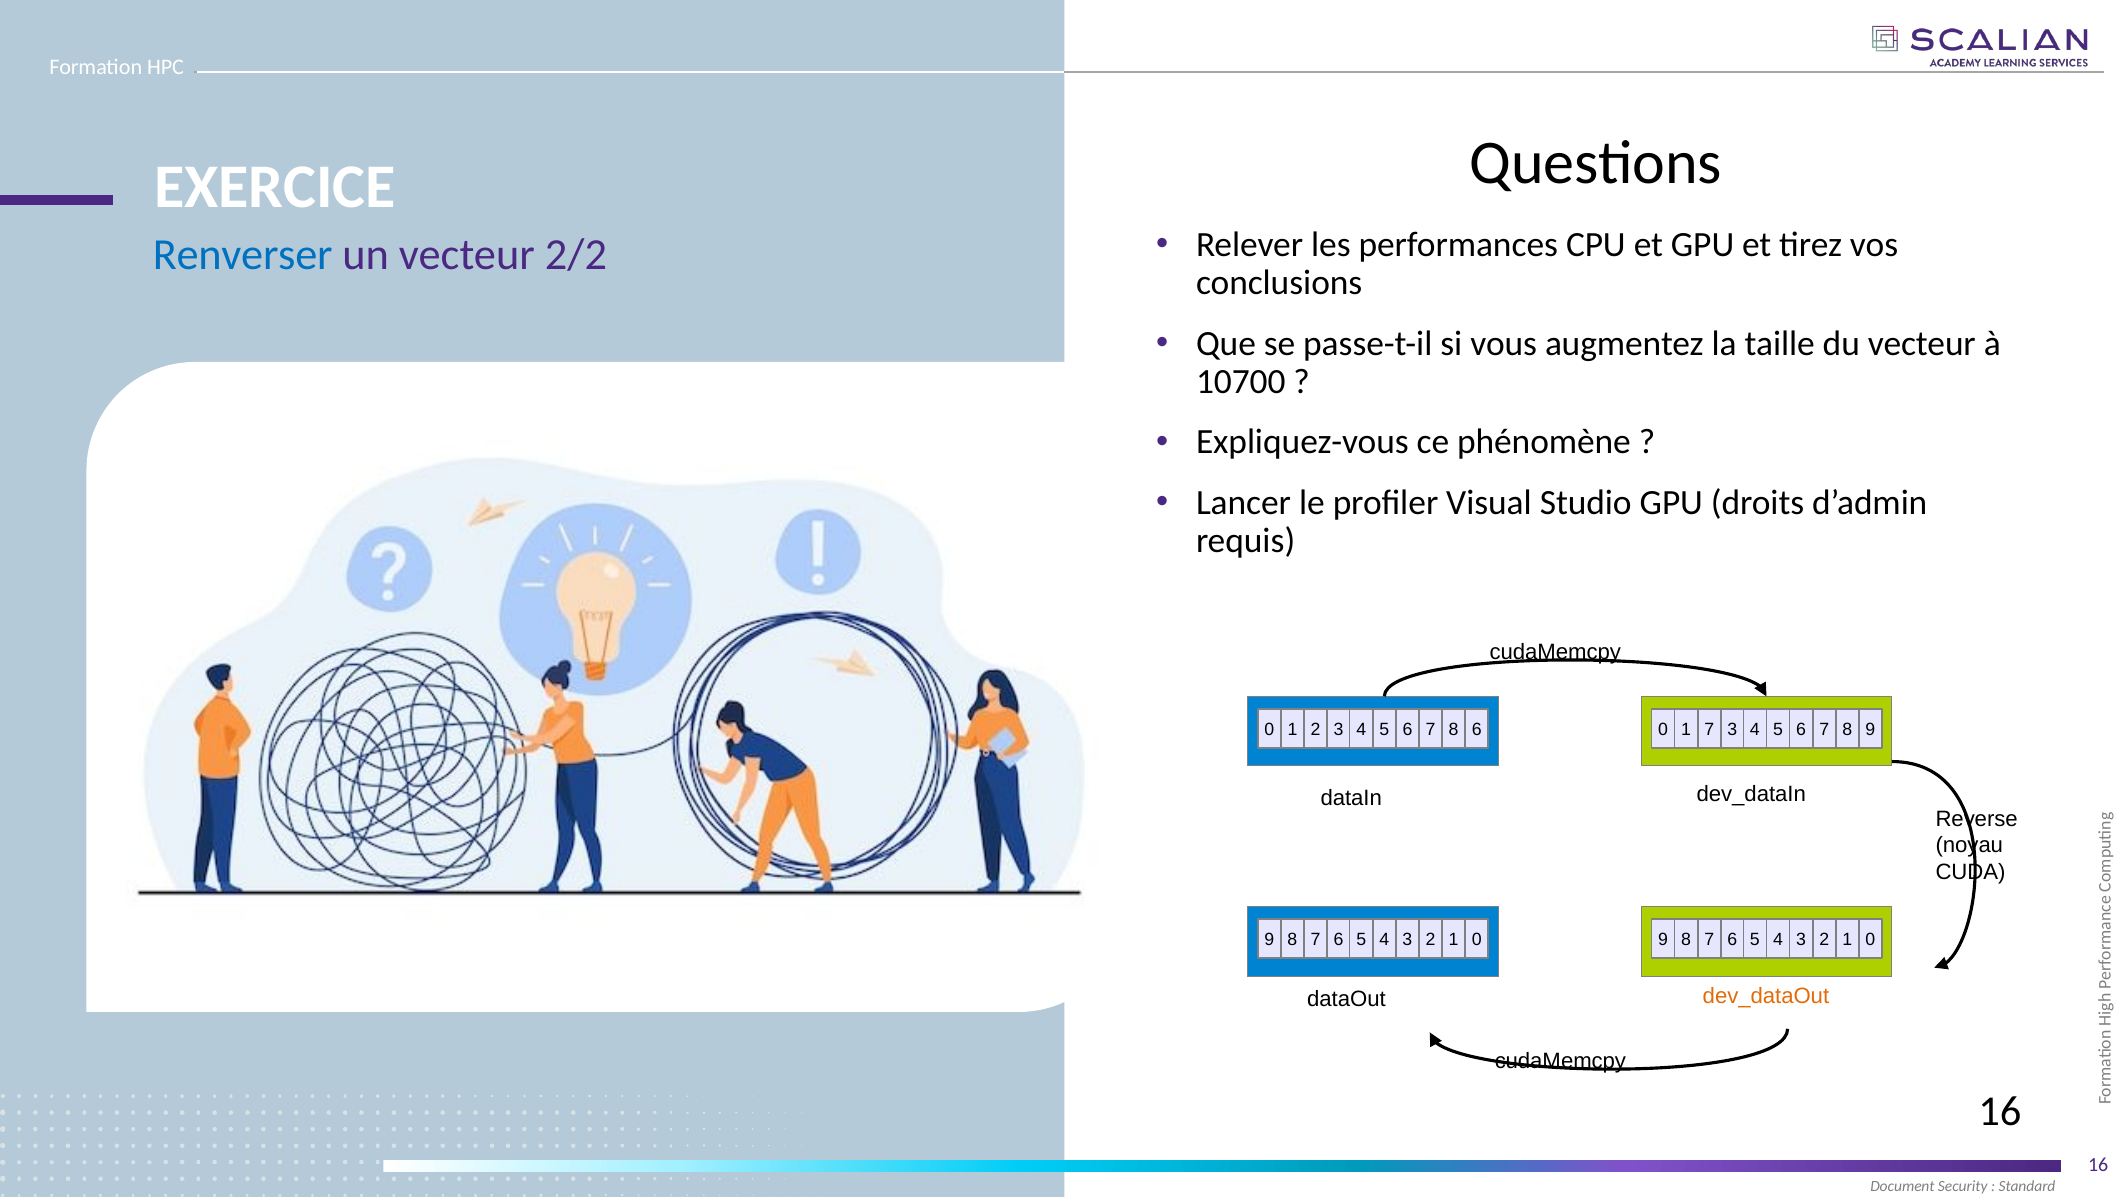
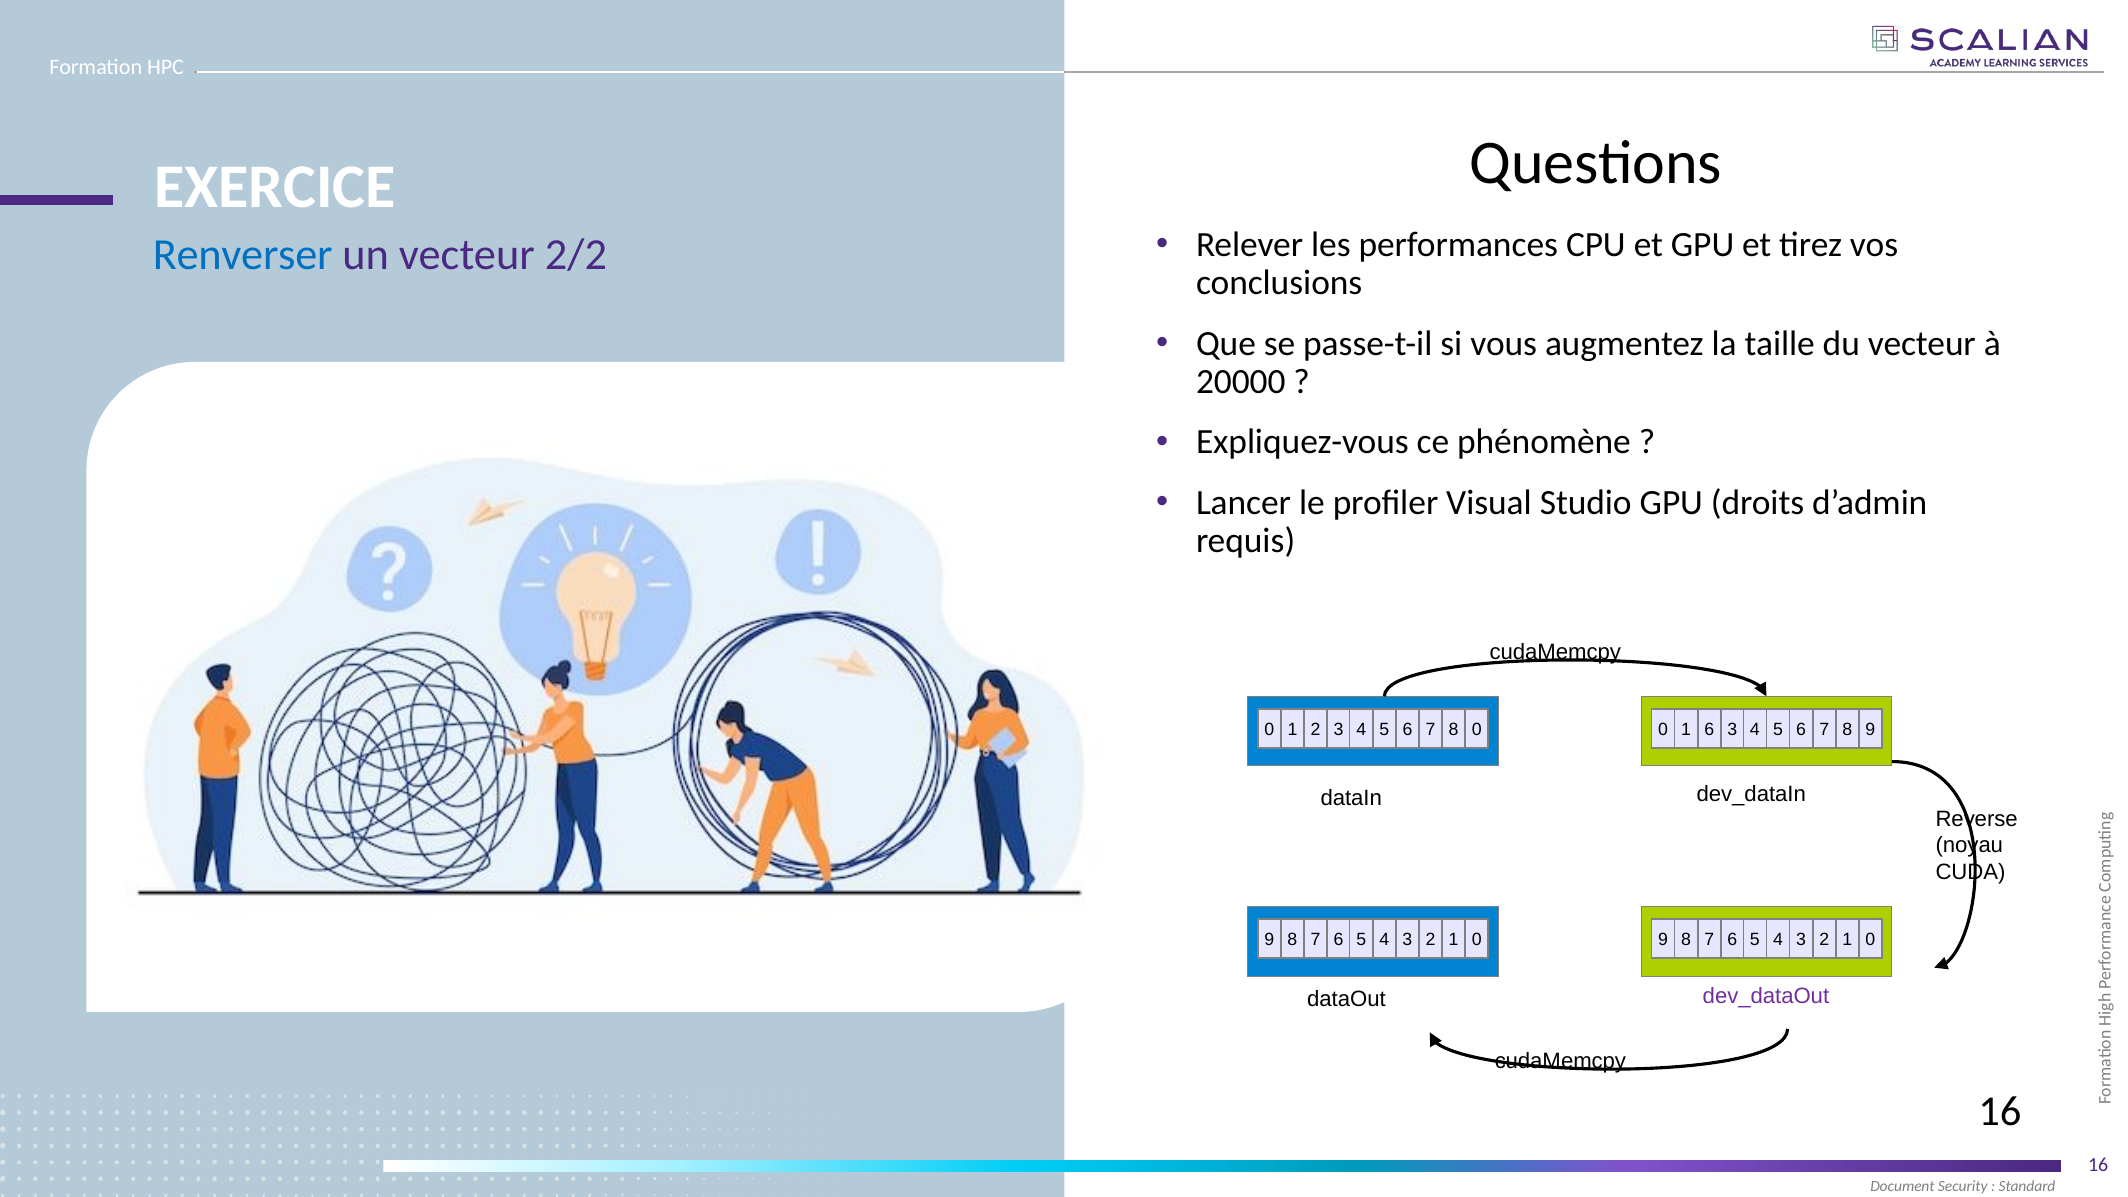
10700: 10700 -> 20000 (1241, 382)
4 6: 6 -> 0 (1477, 730)
1 7: 7 -> 6 (1709, 730)
dev_dataOut colour: orange -> purple (1766, 996)
